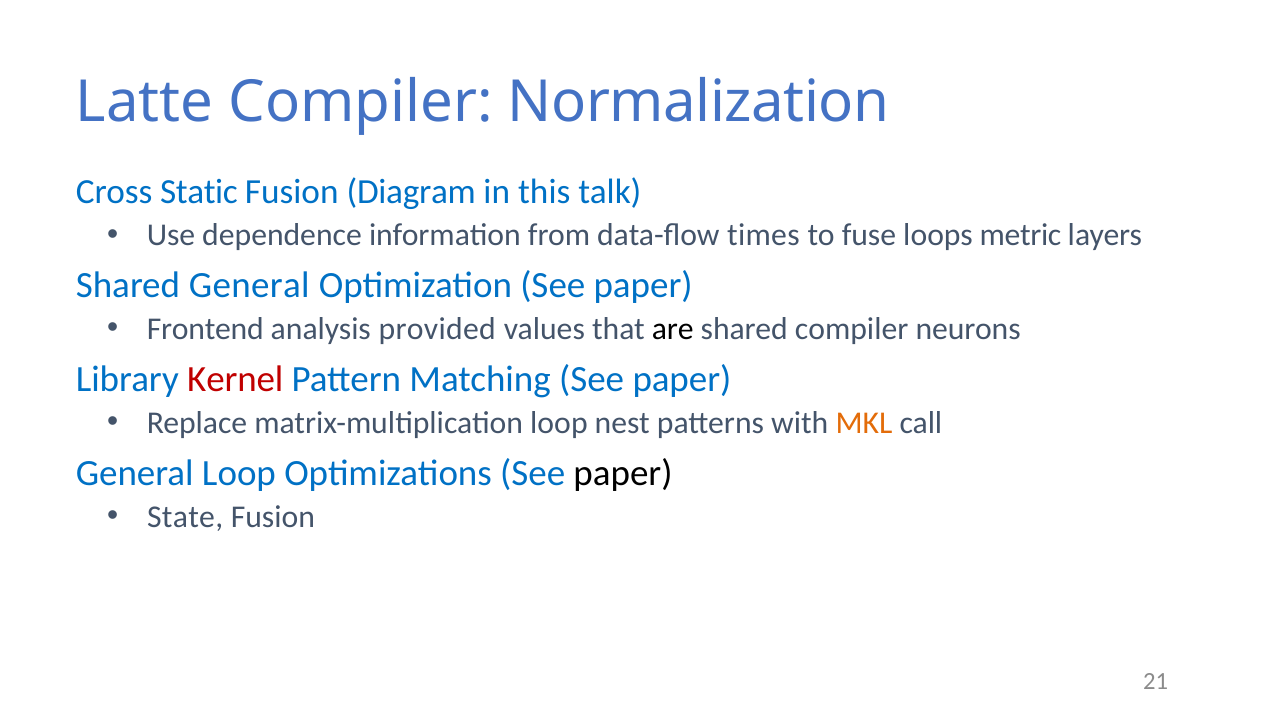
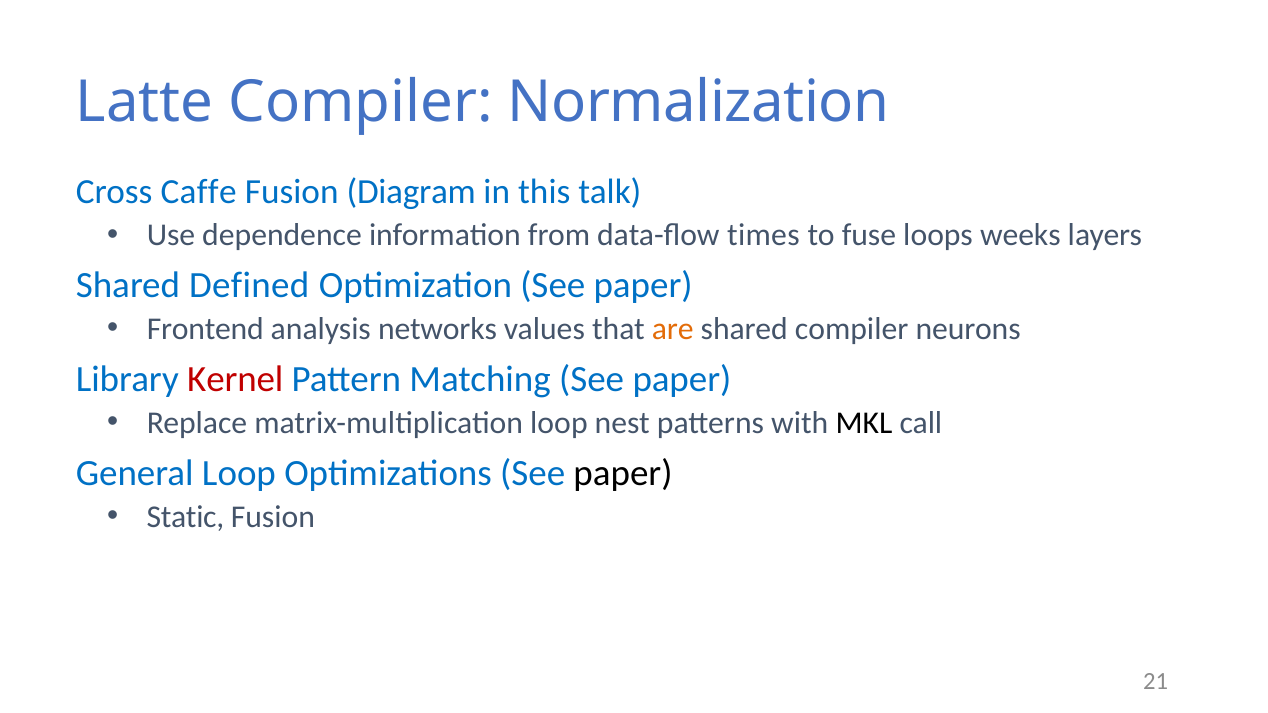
Static: Static -> Caffe (199, 192)
metric: metric -> weeks (1020, 235)
Shared General: General -> Defined (249, 285)
provided: provided -> networks (437, 329)
are colour: black -> orange (673, 329)
MKL colour: orange -> black (864, 423)
State: State -> Static (185, 517)
